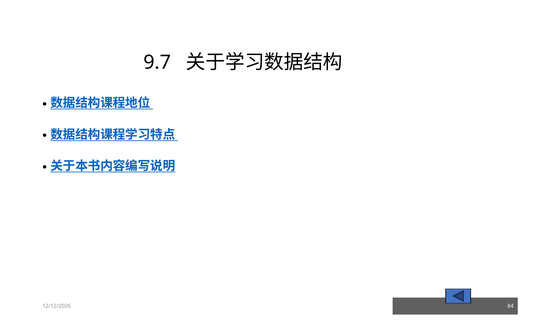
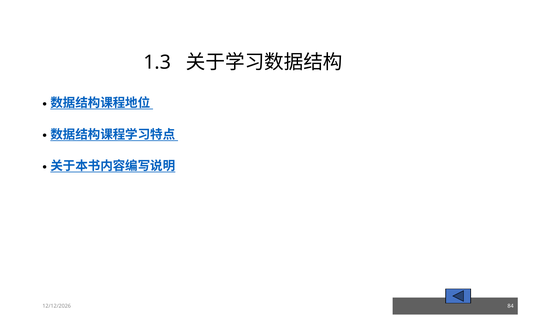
9.7: 9.7 -> 1.3 (157, 62)
